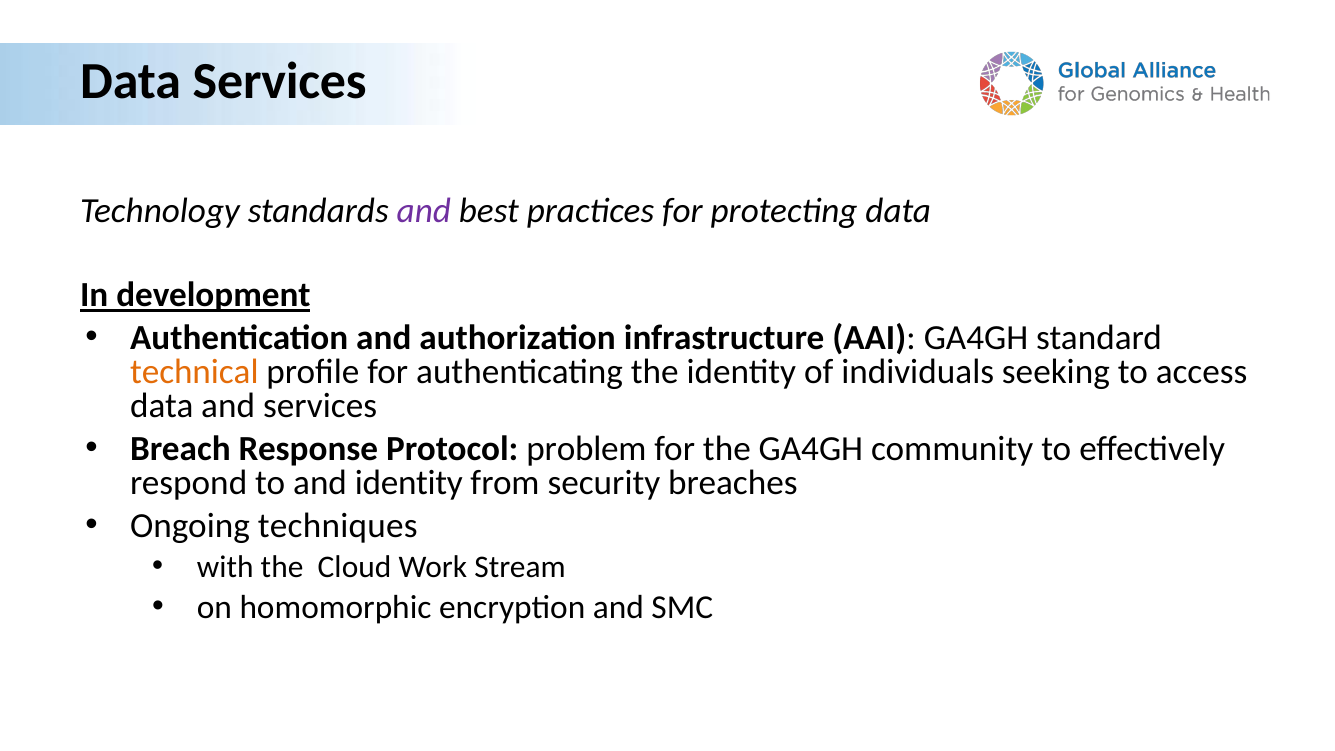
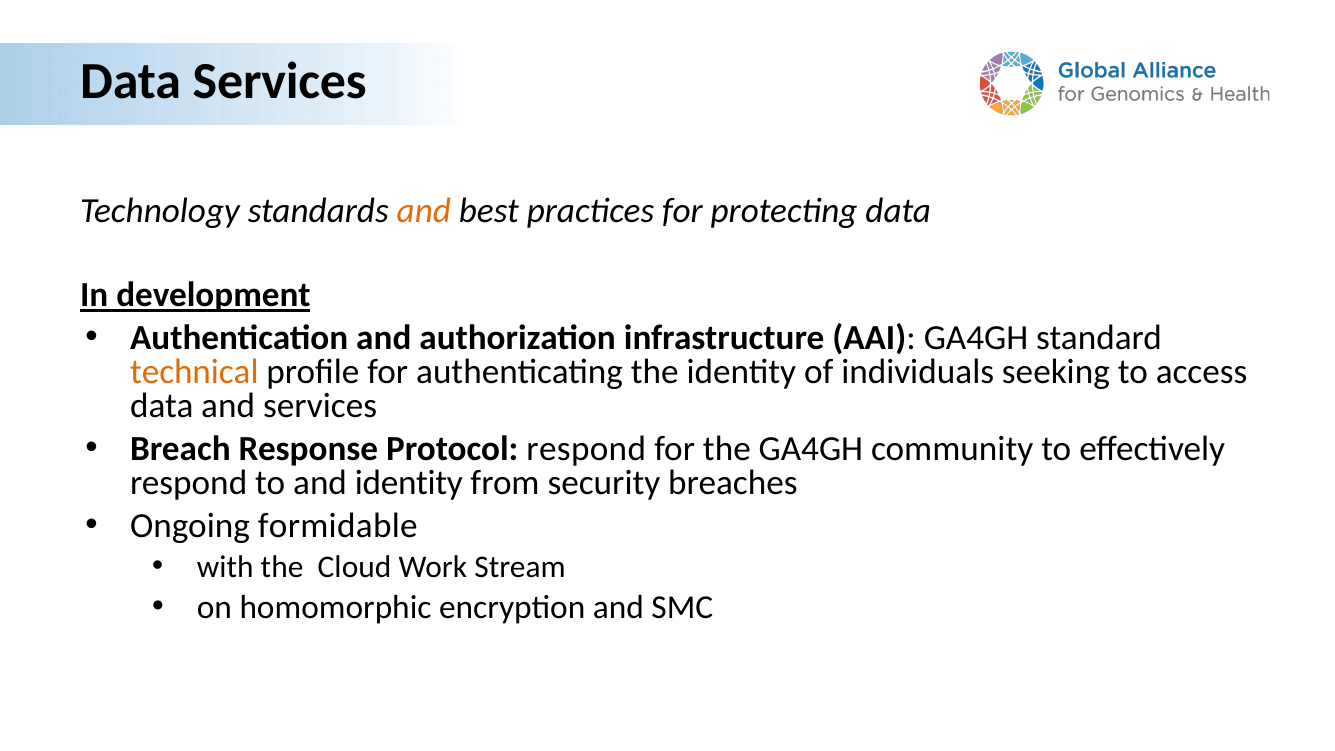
and colour: purple -> orange (424, 211)
Protocol problem: problem -> respond (586, 449)
techniques: techniques -> formidable (338, 526)
